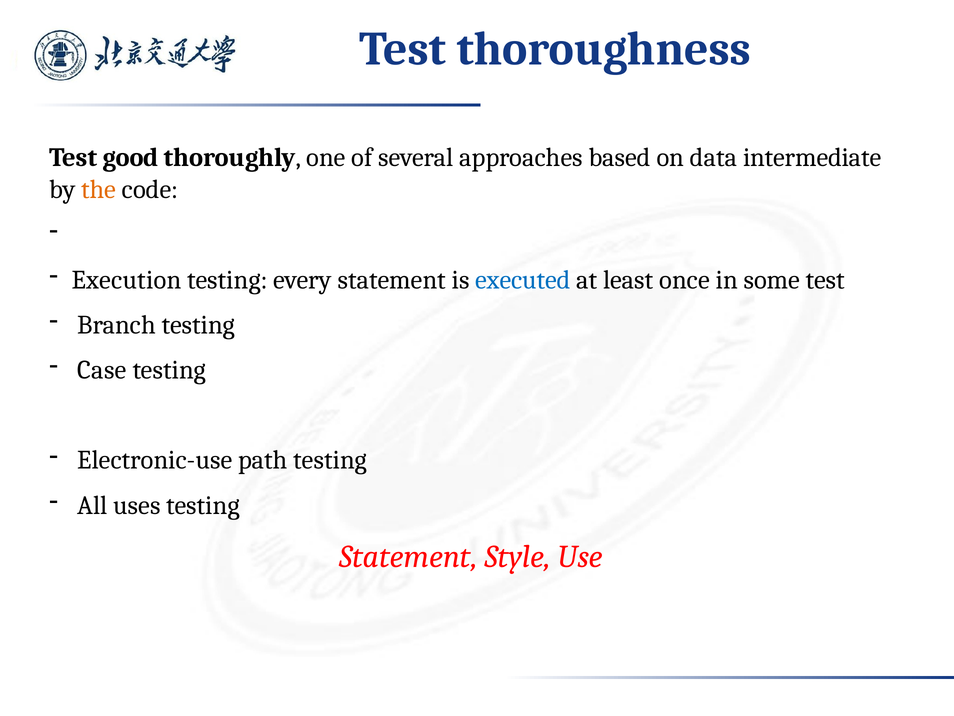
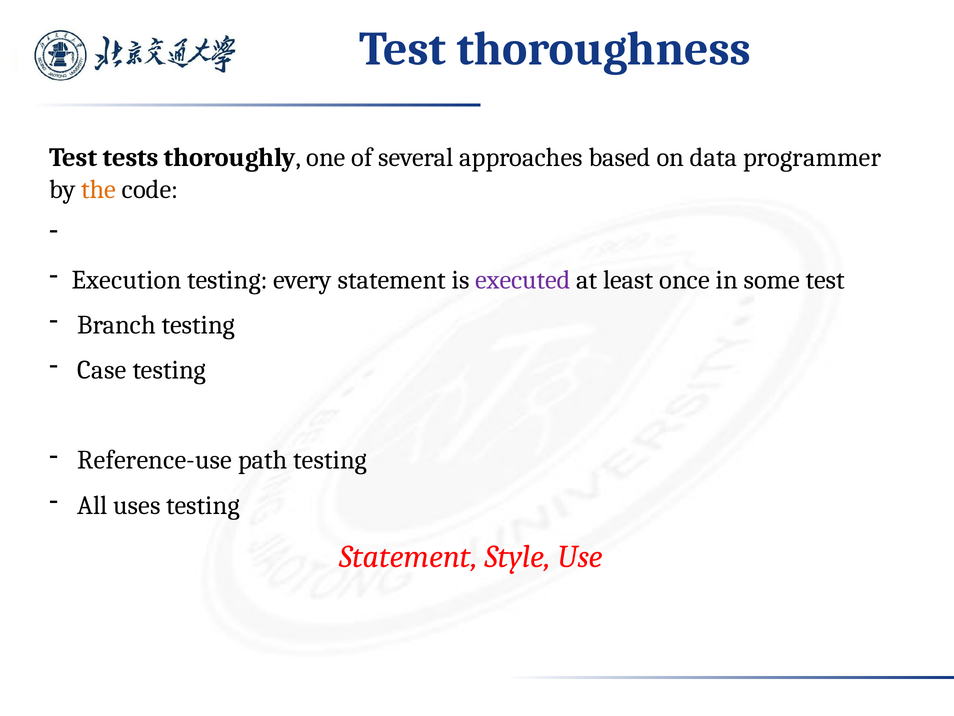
good: good -> tests (131, 158)
intermediate: intermediate -> programmer (812, 158)
executed colour: blue -> purple (523, 280)
Electronic-use: Electronic-use -> Reference-use (155, 460)
